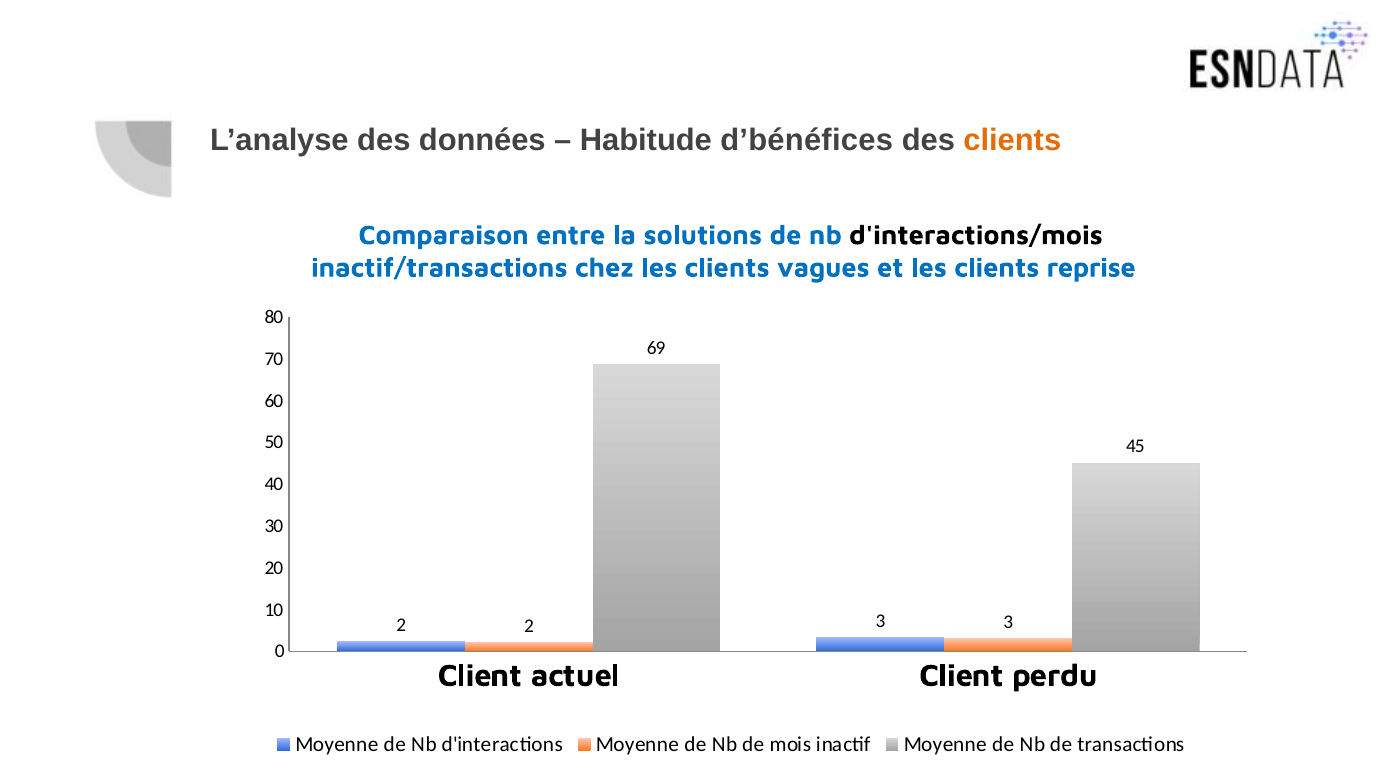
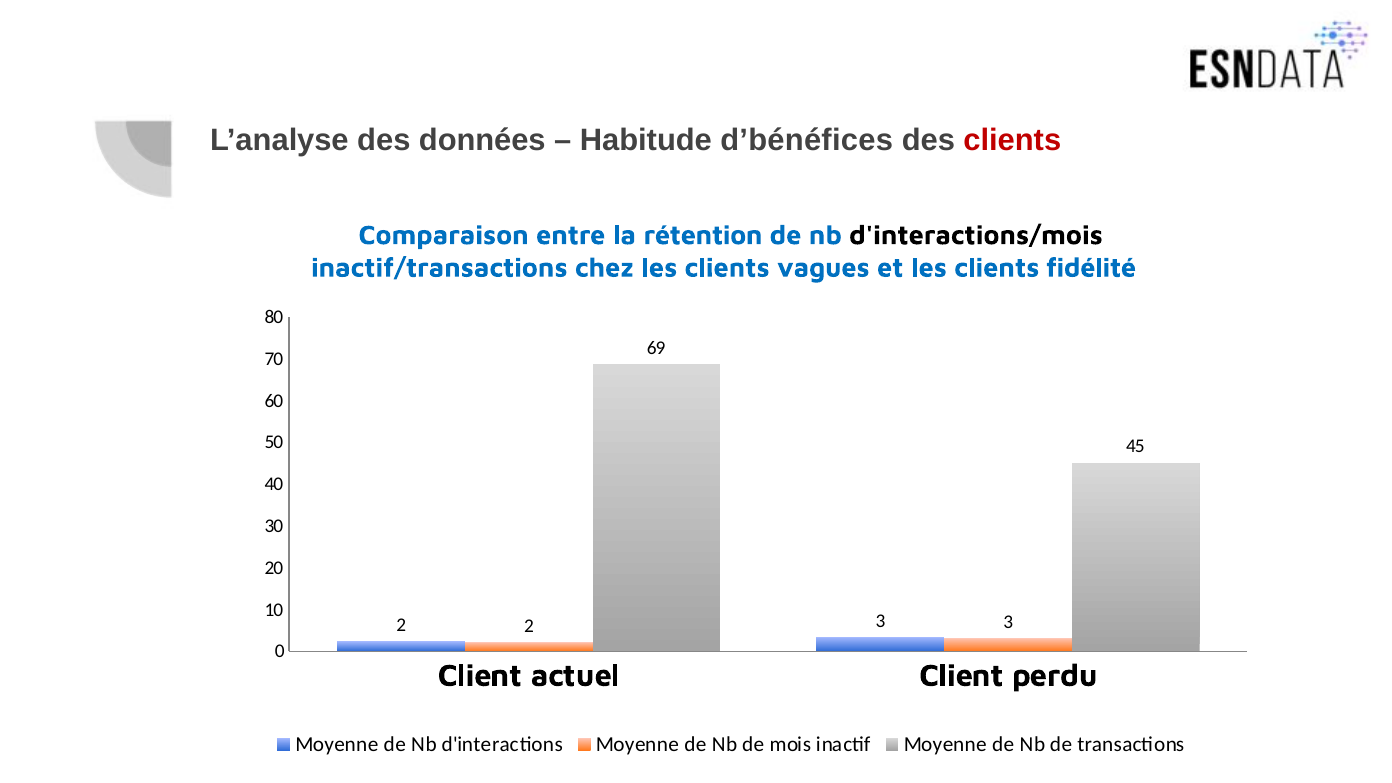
clients colour: orange -> red (1012, 141)
solutions: solutions -> rétention (703, 235)
reprise: reprise -> fidélité (1091, 268)
